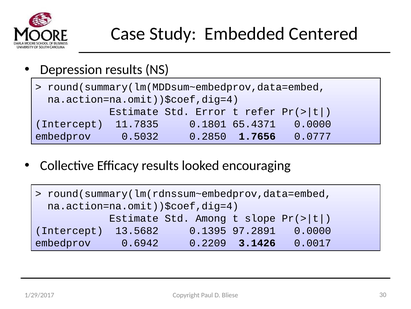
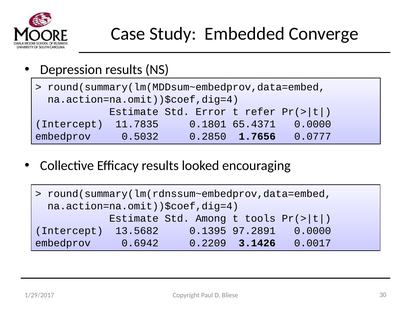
Centered: Centered -> Converge (324, 34)
slope: slope -> tools (260, 218)
